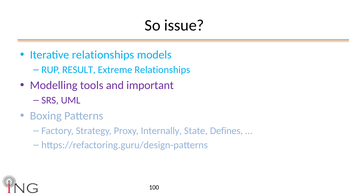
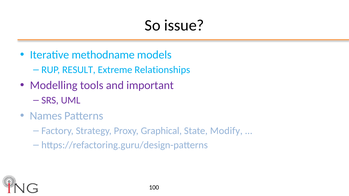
Iterative relationships: relationships -> methodname (103, 55)
Boxing: Boxing -> Names (46, 116)
Internally: Internally -> Graphical (161, 131)
Defines: Defines -> Modify (226, 131)
